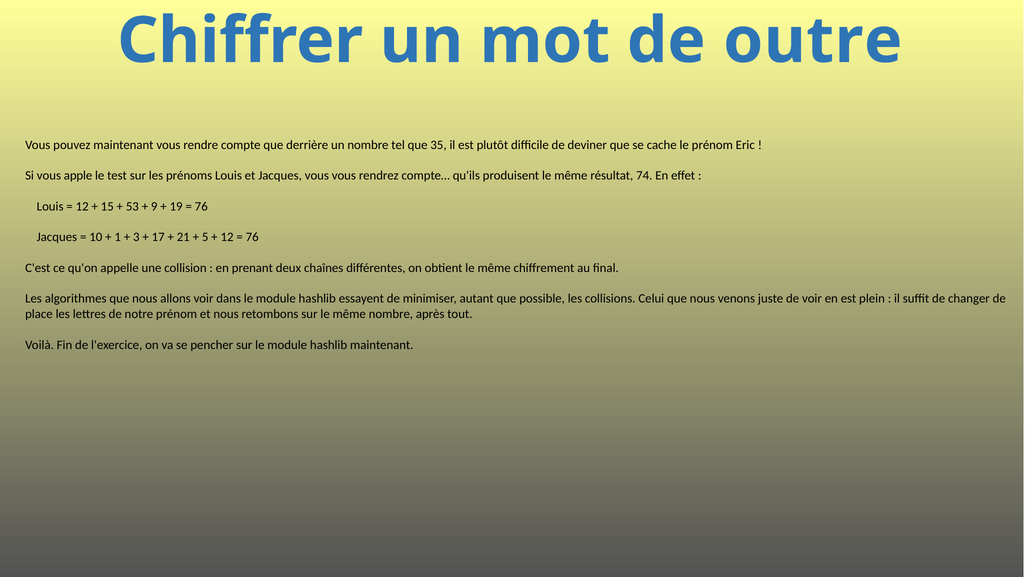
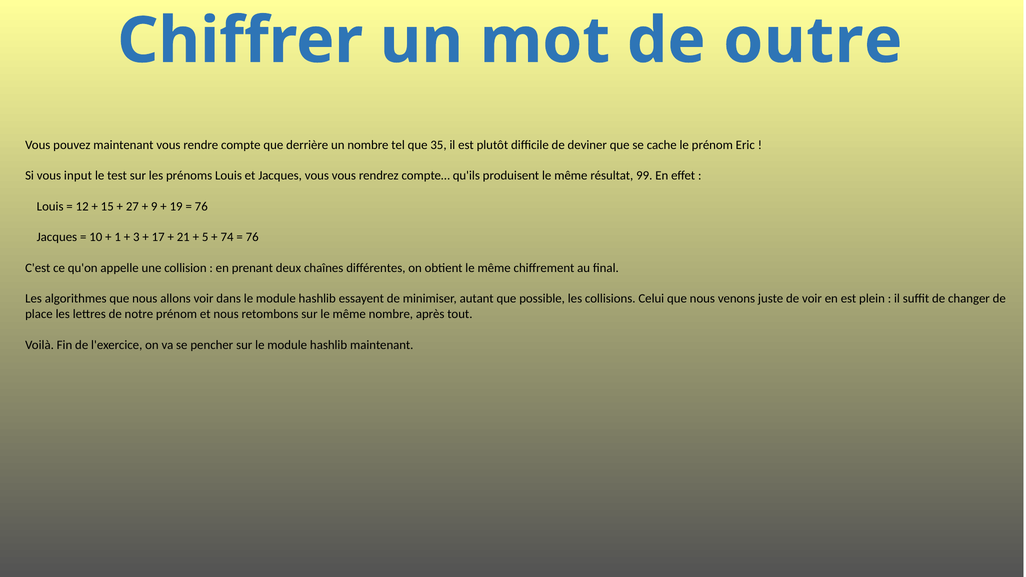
apple: apple -> input (78, 176)
74: 74 -> 99 (644, 176)
53: 53 -> 27 (132, 206)
12: 12 -> 74 (227, 237)
